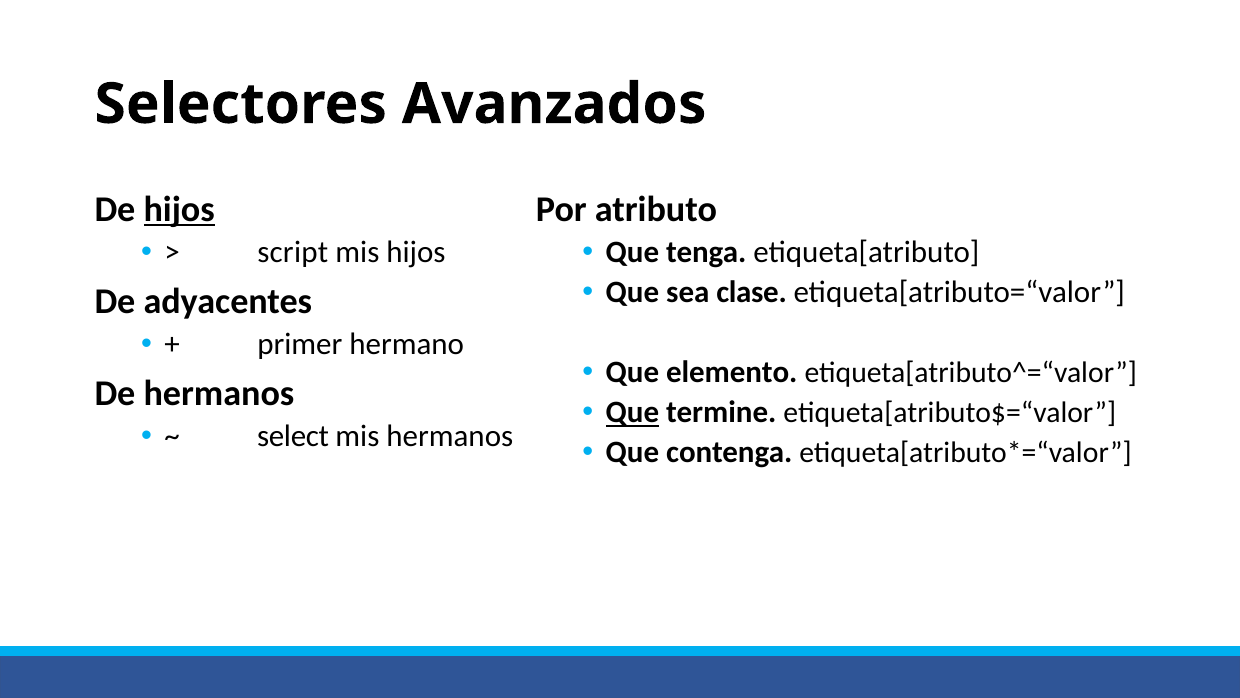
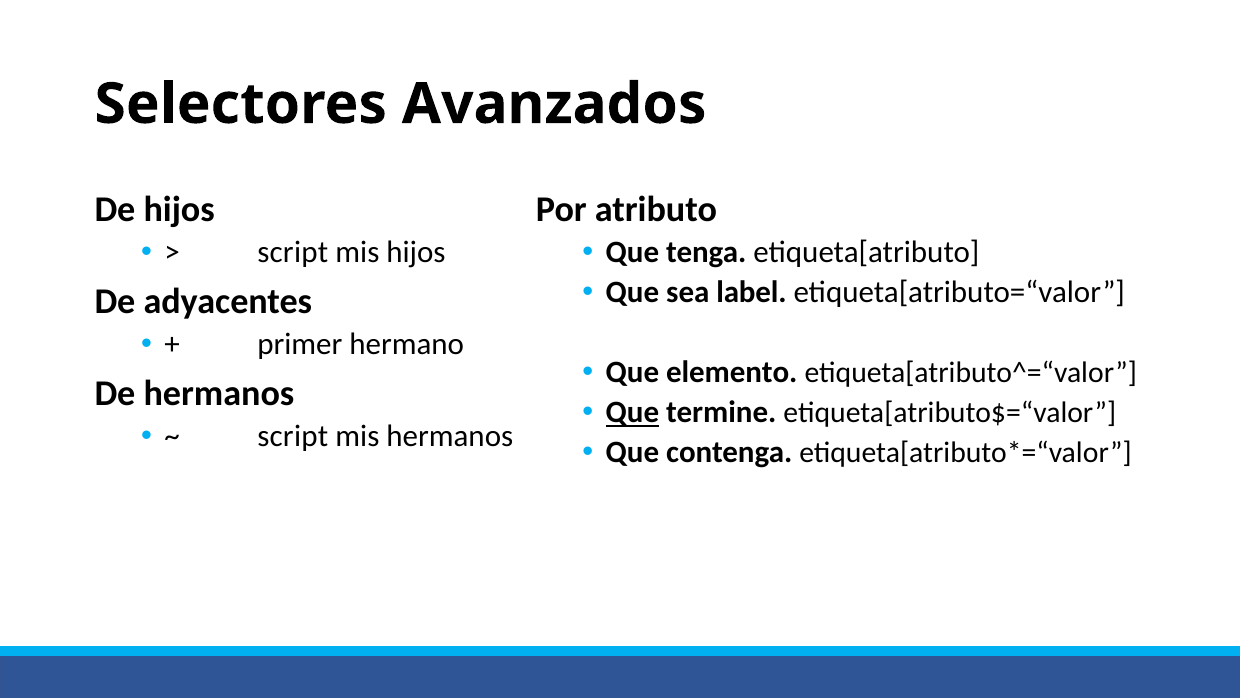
hijos underline: present -> none (179, 210)
clase: clase -> label (751, 292)
select: select -> script (293, 436)
